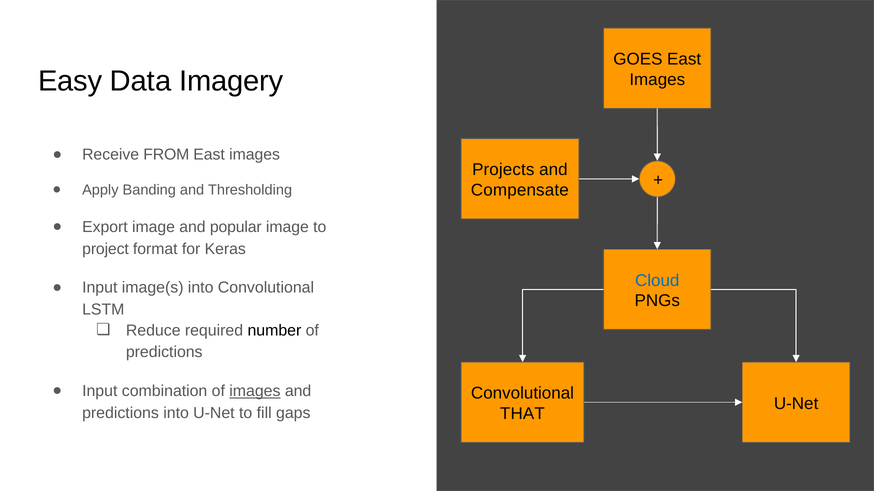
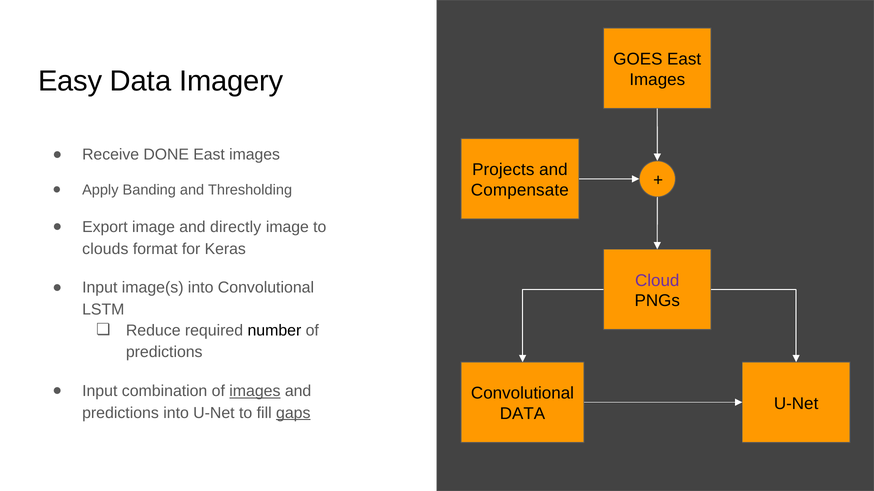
FROM: FROM -> DONE (166, 155)
popular: popular -> directly (236, 227)
project: project -> clouds (105, 249)
Cloud colour: blue -> purple (657, 281)
gaps underline: none -> present (293, 413)
THAT: THAT -> DATA (522, 414)
